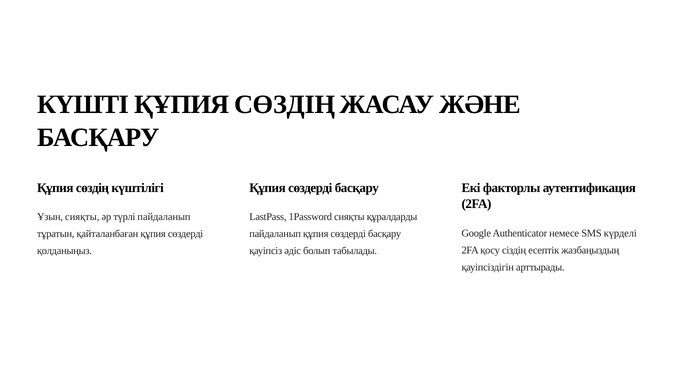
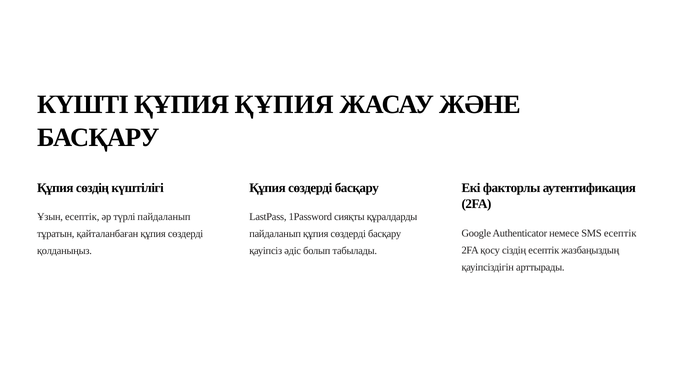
КҮШТІ ҚҰПИЯ СӨЗДІҢ: СӨЗДІҢ -> ҚҰПИЯ (284, 104)
Ұзын сияқты: сияқты -> есептік (82, 217)
SMS күрделі: күрделі -> есептік (620, 233)
